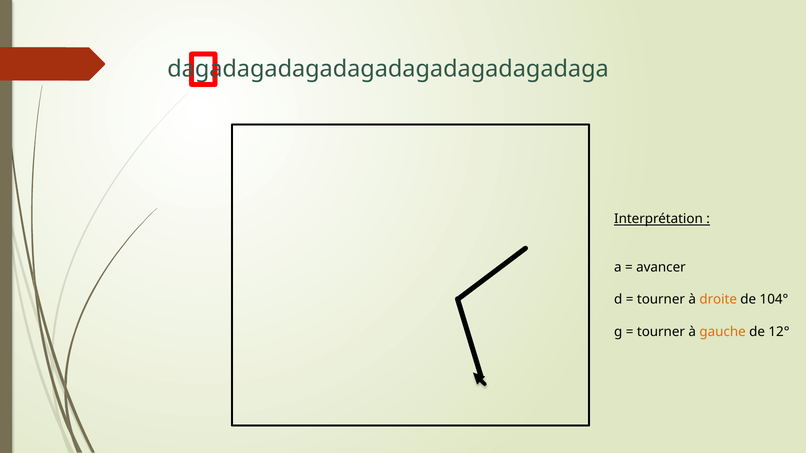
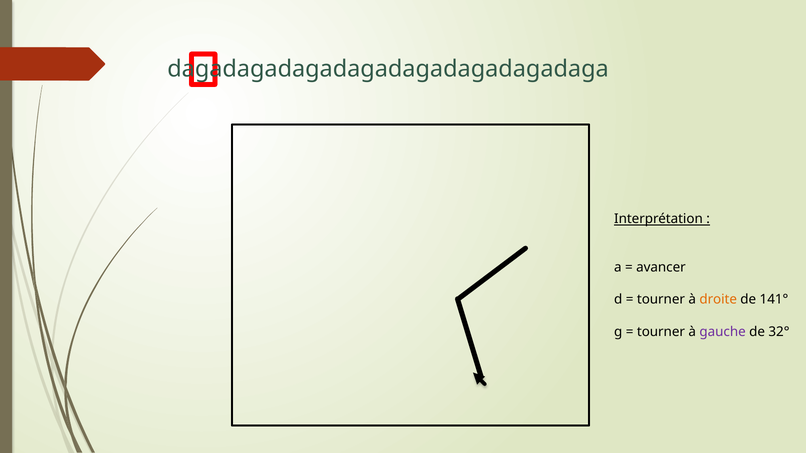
104°: 104° -> 141° (774, 300)
gauche colour: orange -> purple (723, 332)
12°: 12° -> 32° (779, 332)
